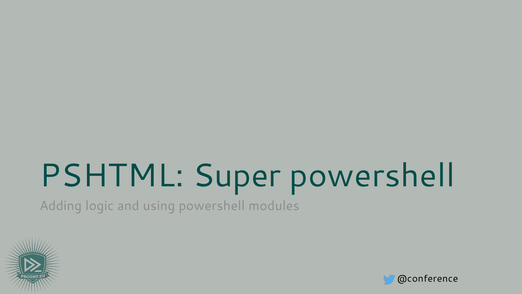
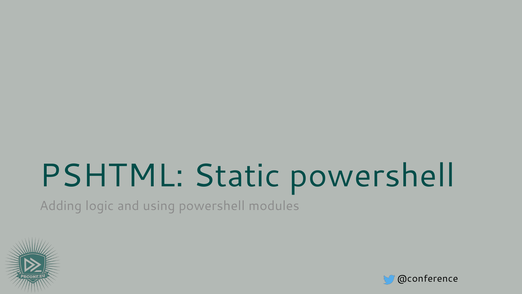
Super: Super -> Static (237, 176)
